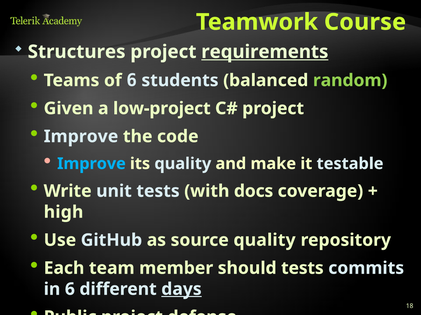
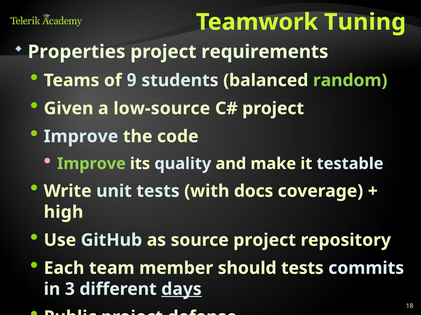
Course: Course -> Tuning (365, 22)
Structures: Structures -> Properties (77, 52)
requirements underline: present -> none (265, 52)
of 6: 6 -> 9 (132, 81)
low-project: low-project -> low-source (162, 109)
Improve colour: light blue -> light green (91, 164)
source quality: quality -> project (265, 241)
in 6: 6 -> 3 (70, 290)
